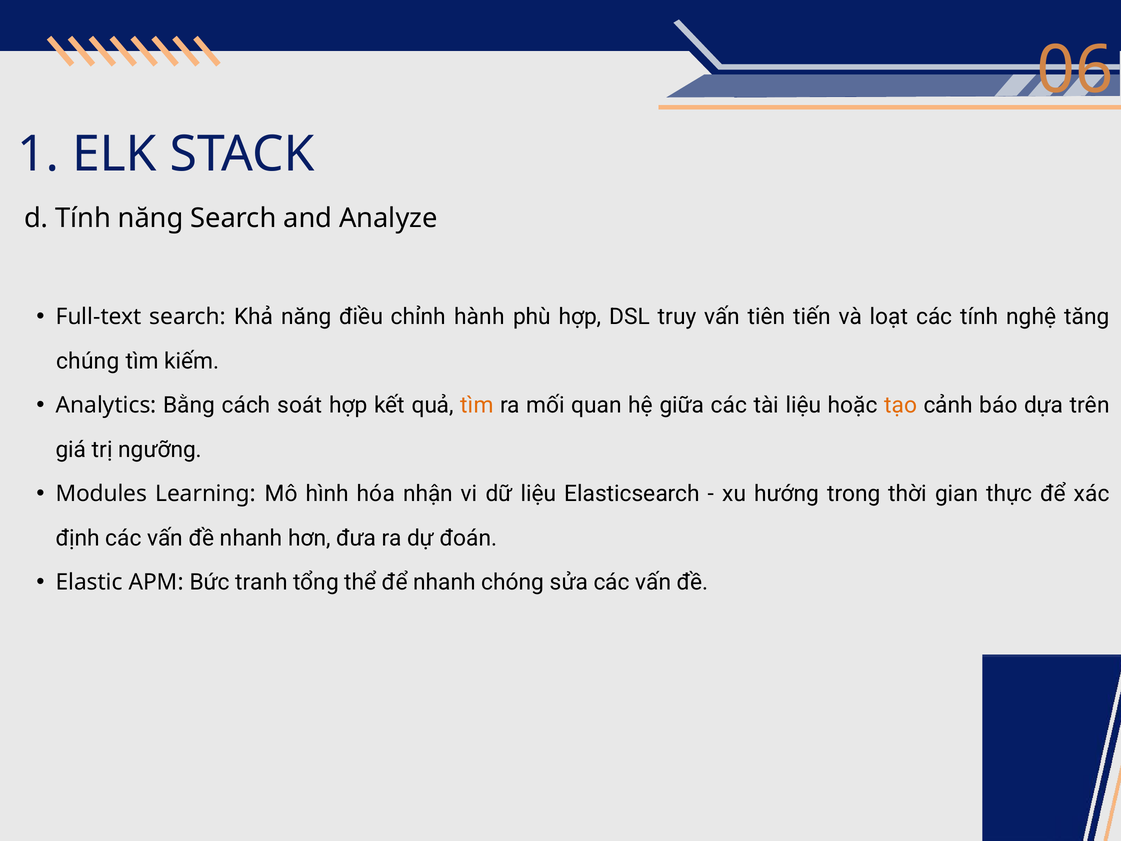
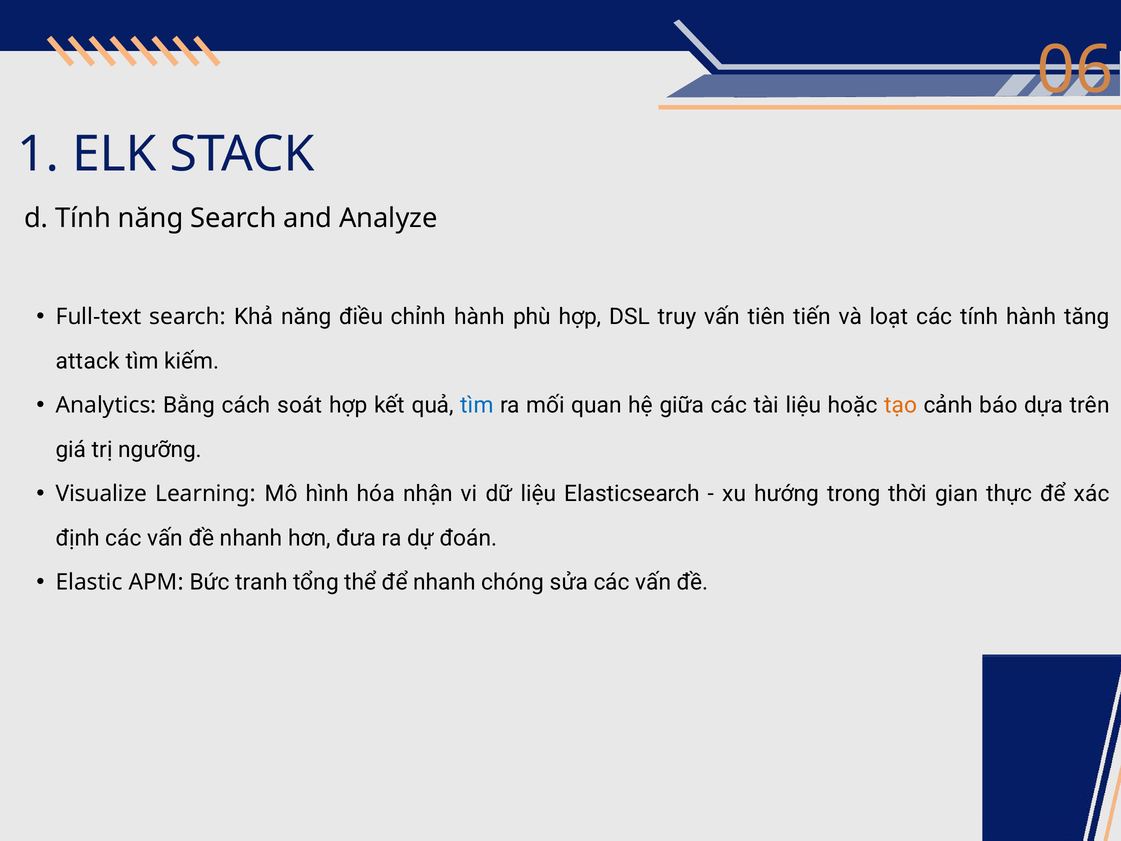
tính nghệ: nghệ -> hành (1031, 317)
chúng: chúng -> attack (88, 361)
tìm colour: orange -> blue (477, 405)
Modules: Modules -> Visualize (101, 494)
